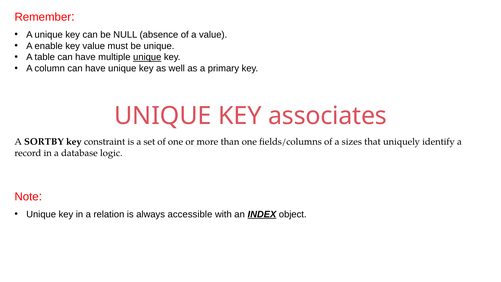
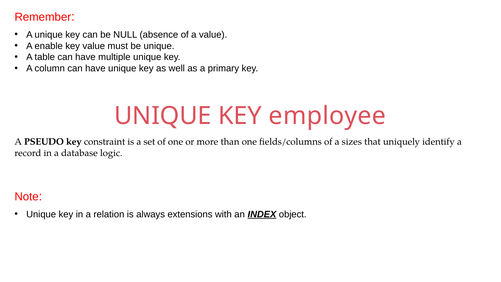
unique underline: present -> none (147, 57)
associates: associates -> employee (327, 116)
SORTBY: SORTBY -> PSEUDO (44, 142)
accessible: accessible -> extensions (190, 214)
